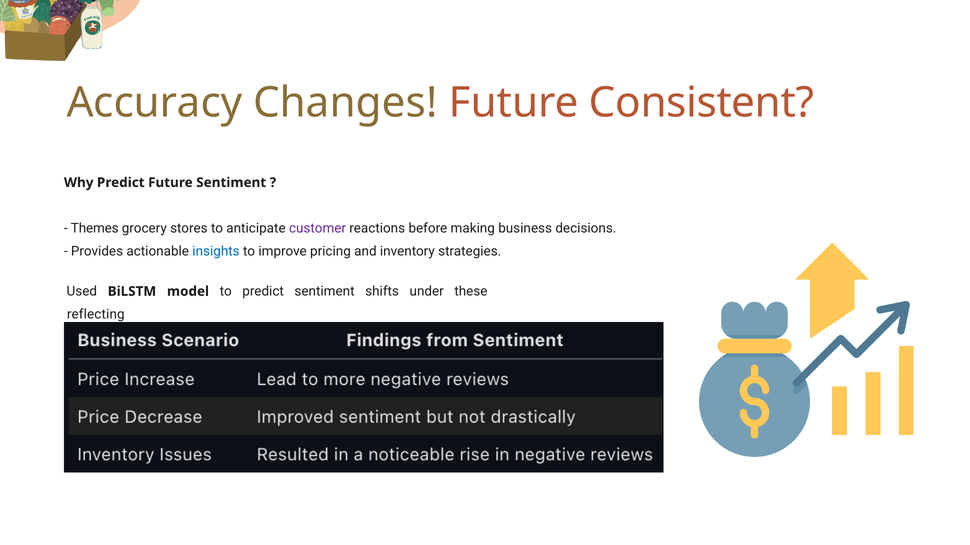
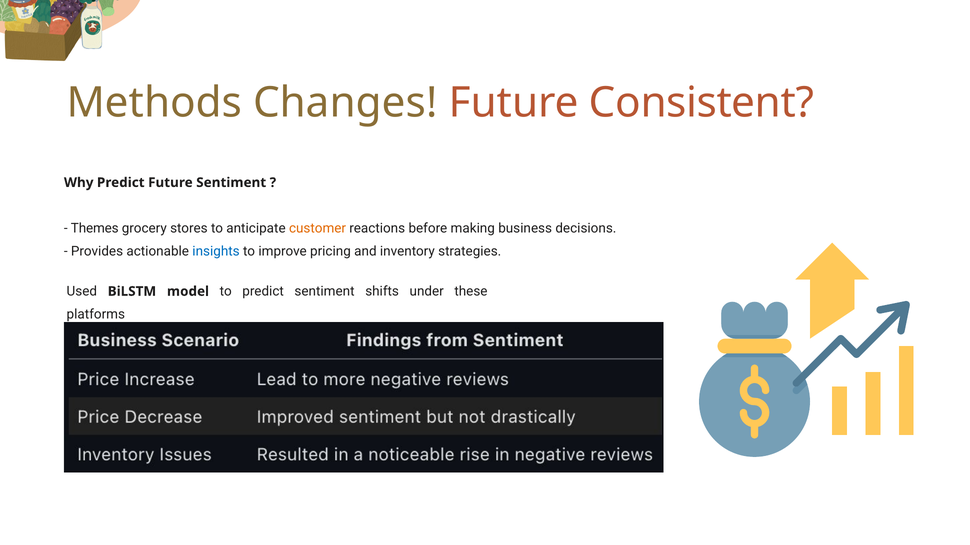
Accuracy: Accuracy -> Methods (154, 103)
customer colour: purple -> orange (318, 229)
reflecting: reflecting -> platforms (96, 315)
